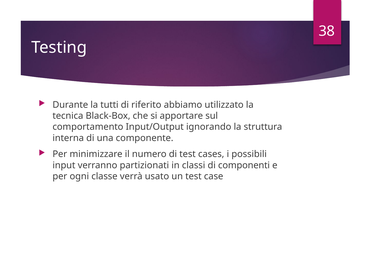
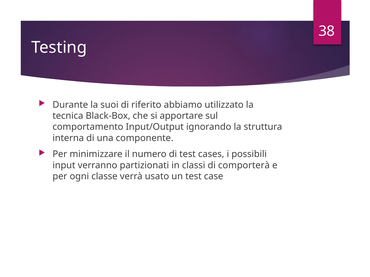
tutti: tutti -> suoi (109, 105)
componenti: componenti -> comporterà (244, 166)
